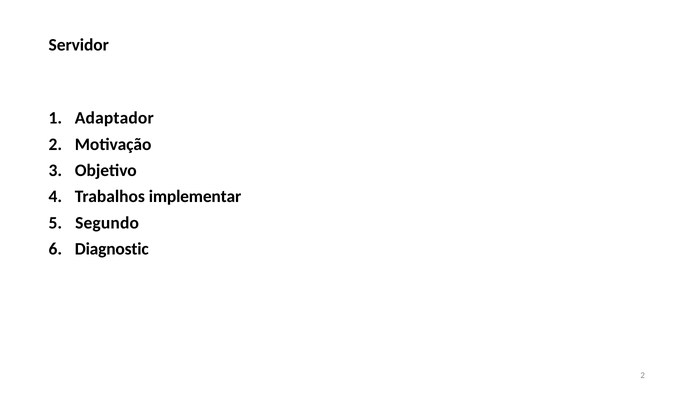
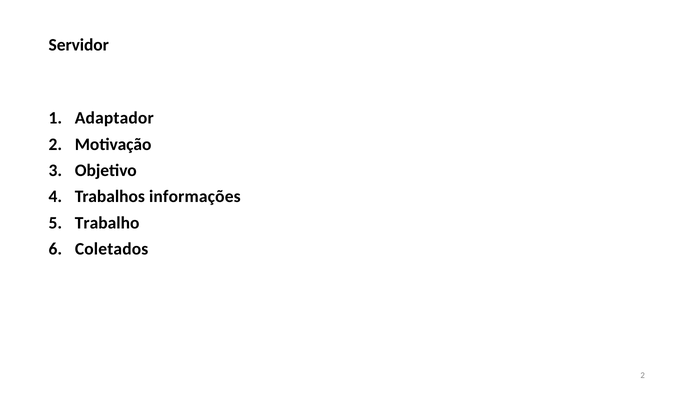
implementar: implementar -> informações (195, 196)
Segundo: Segundo -> Trabalho (107, 223)
Diagnostic: Diagnostic -> Coletados (112, 249)
